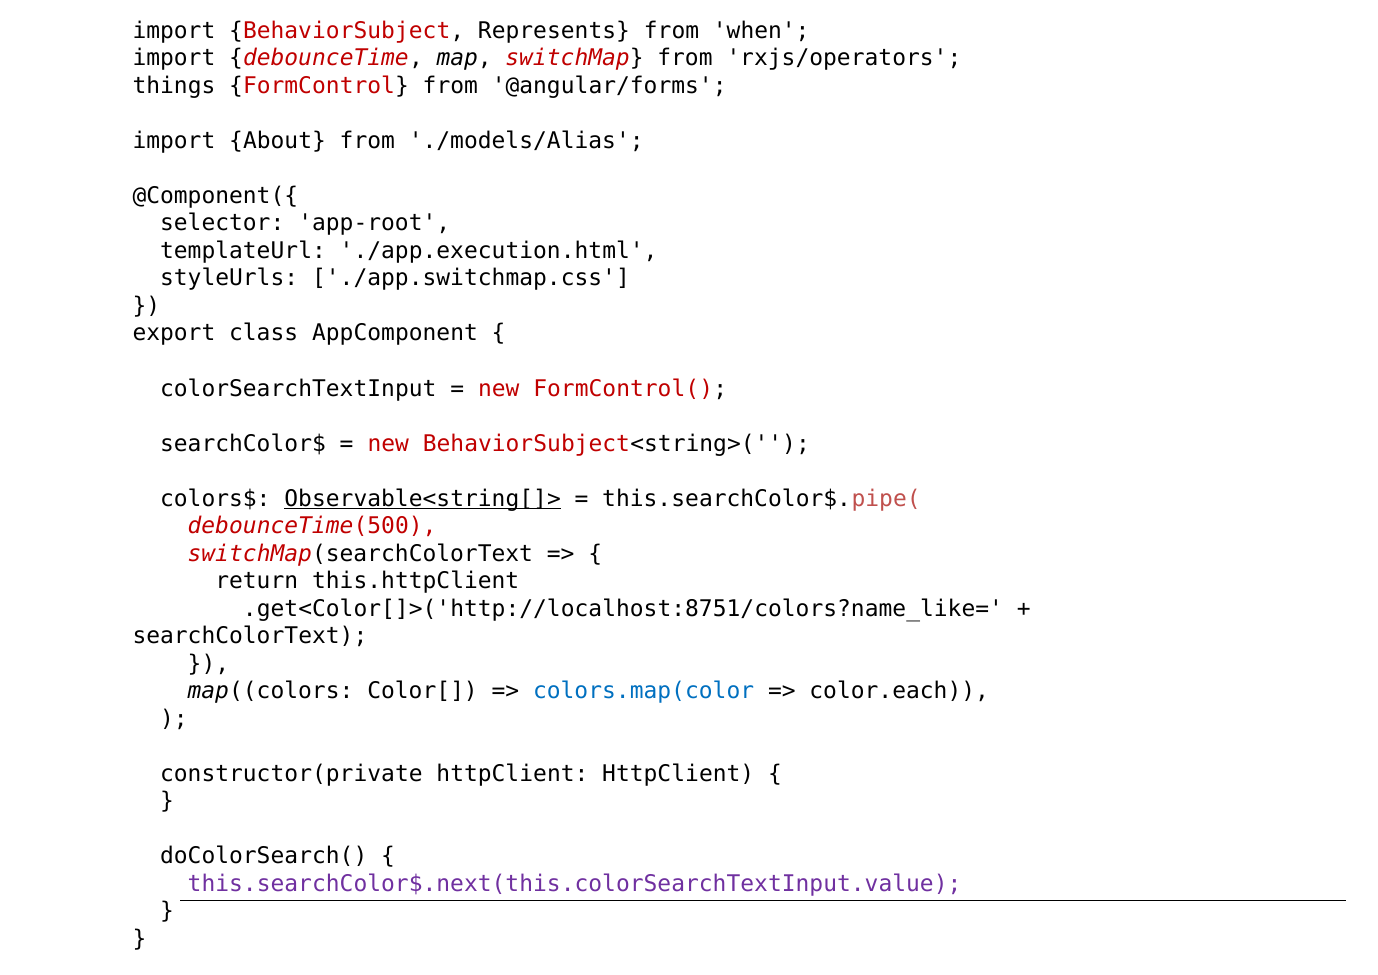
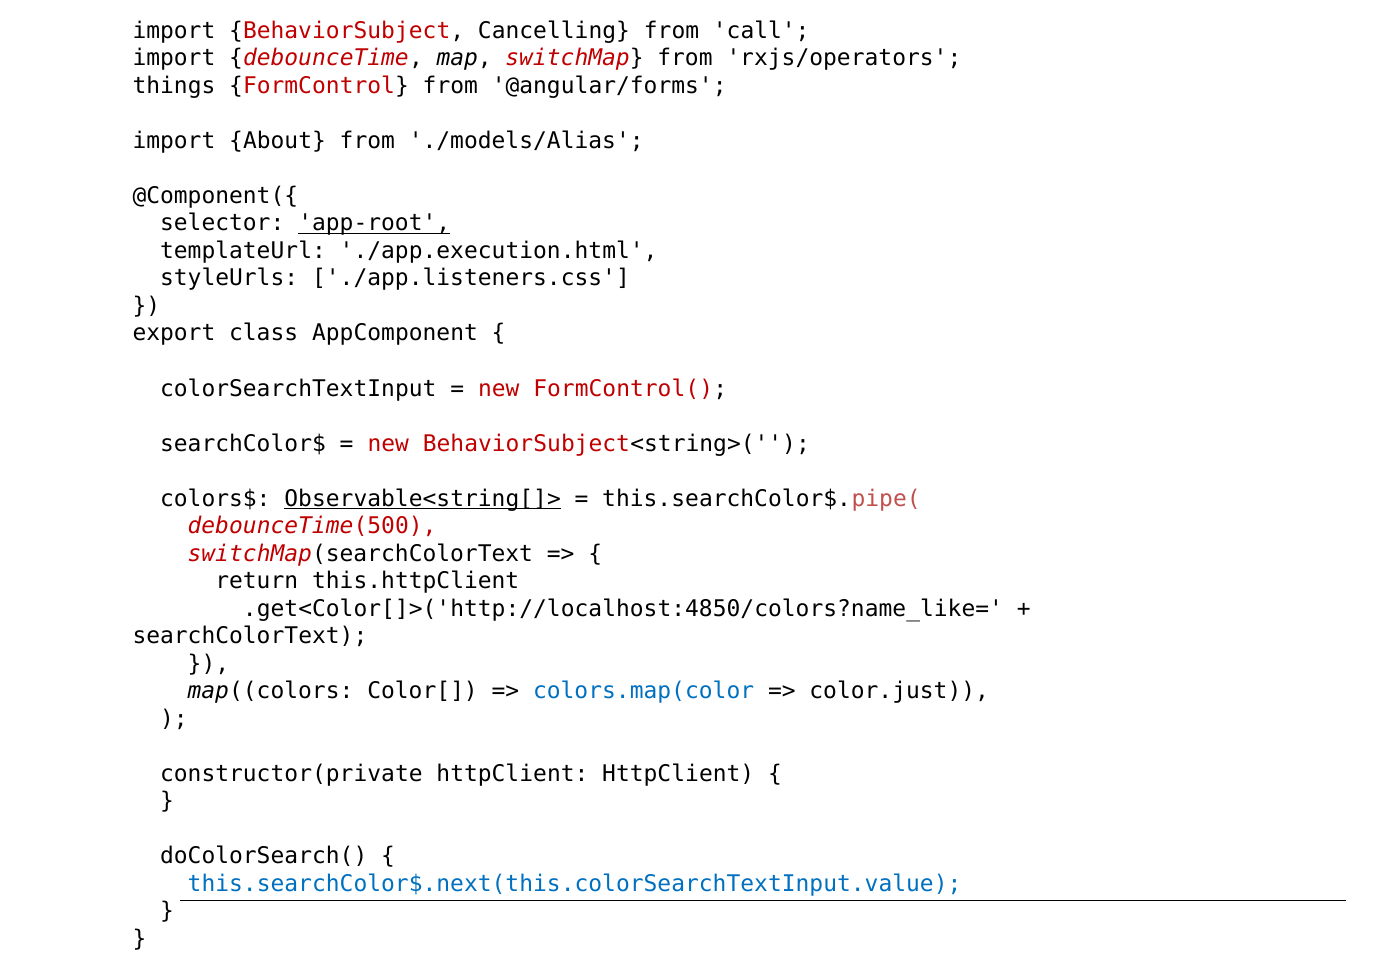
Represents: Represents -> Cancelling (554, 31)
when: when -> call (761, 31)
app-root underline: none -> present (374, 223)
./app.switchmap.css: ./app.switchmap.css -> ./app.listeners.css (471, 278)
.get<Color[]>('http://localhost:8751/colors?name_like=: .get<Color[]>('http://localhost:8751/colors?name_like= -> .get<Color[]>('http://localhost:4850/colors?name_like= (623, 608)
color.each: color.each -> color.just (899, 691)
this.searchColor$.next(this.colorSearchTextInput.value colour: purple -> blue (575, 883)
